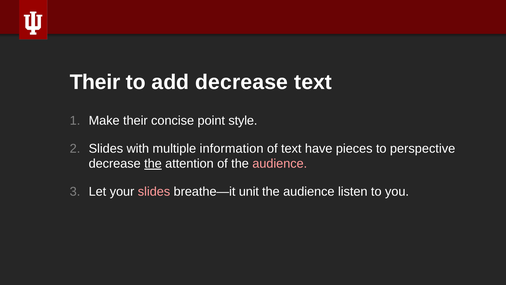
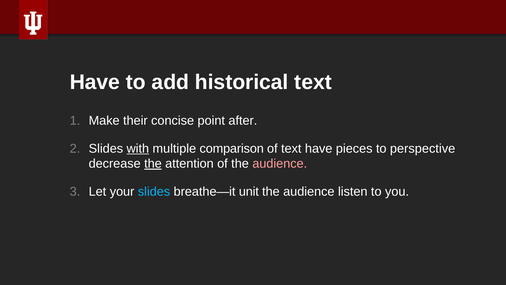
Their: Their -> Have (95, 82)
add decrease: decrease -> historical (242, 82)
style: style -> after (243, 121)
with underline: none -> present (138, 148)
information: information -> comparison (232, 148)
slides colour: pink -> light blue (154, 191)
